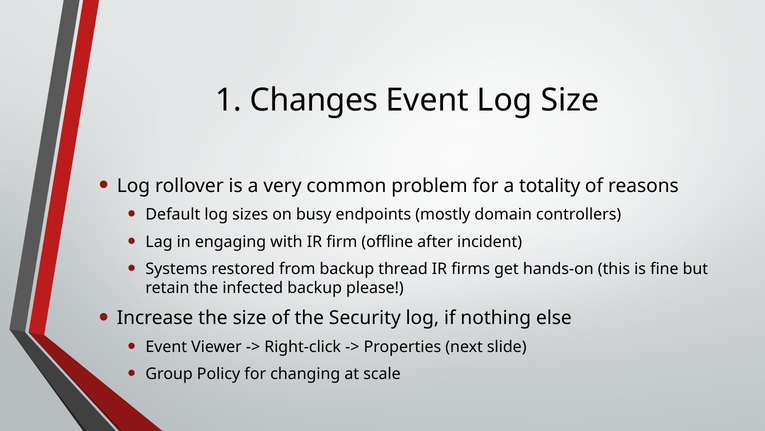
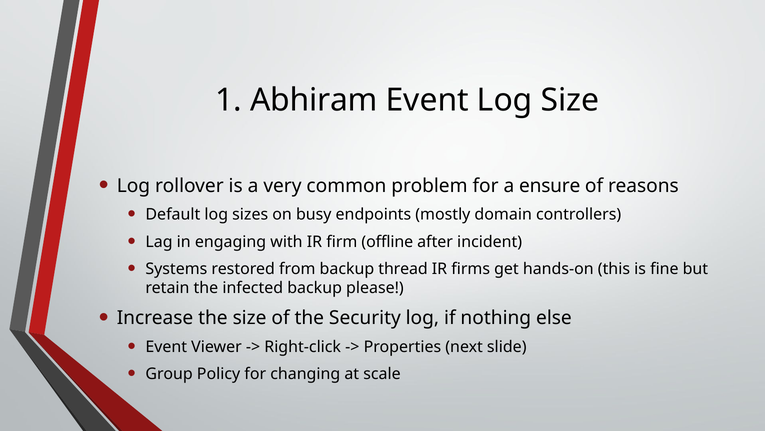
Changes: Changes -> Abhiram (314, 100)
totality: totality -> ensure (550, 185)
